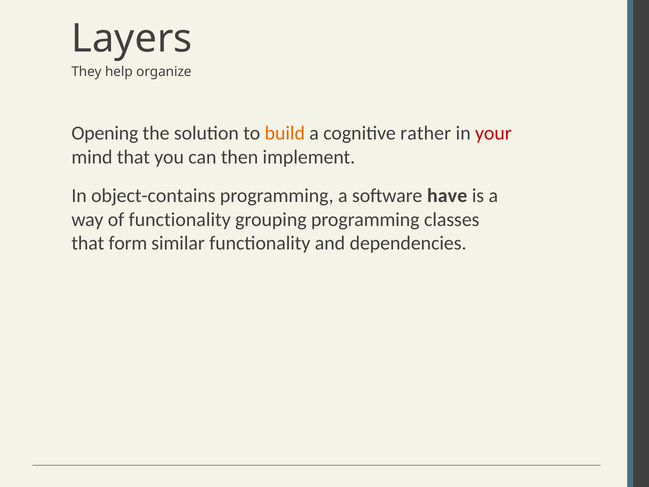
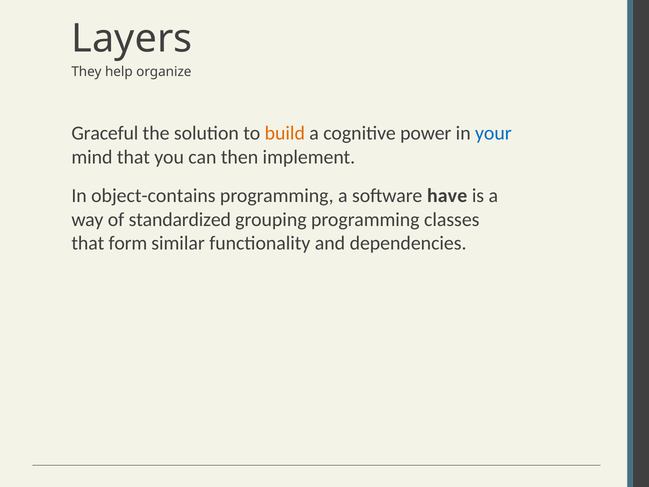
Opening: Opening -> Graceful (105, 133)
rather: rather -> power (426, 133)
your colour: red -> blue (493, 133)
of functionality: functionality -> standardized (180, 219)
